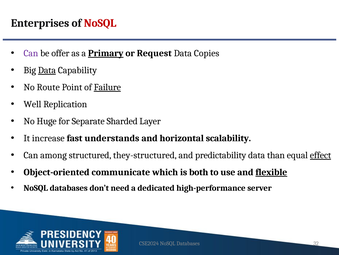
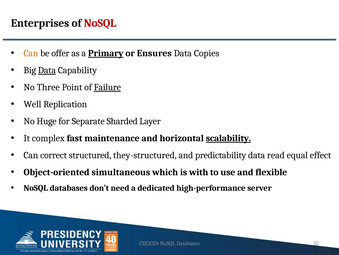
Can colour: purple -> orange (31, 53)
Request: Request -> Ensures (154, 53)
Route: Route -> Three (48, 87)
increase: increase -> complex (48, 138)
understands: understands -> maintenance (112, 138)
scalability underline: none -> present (228, 138)
among: among -> correct (54, 155)
than: than -> read (276, 155)
effect underline: present -> none (320, 155)
communicate: communicate -> simultaneous (121, 172)
both: both -> with (199, 172)
flexible underline: present -> none (271, 172)
